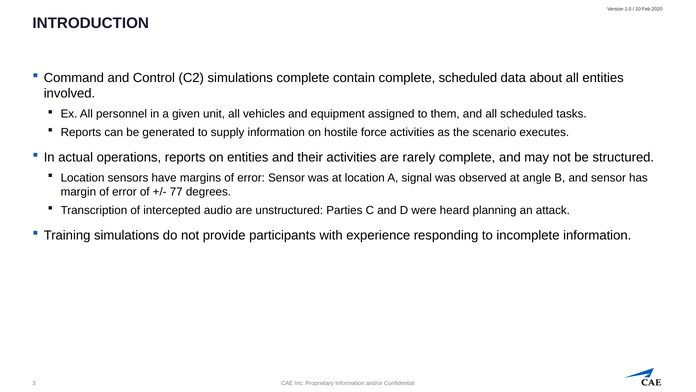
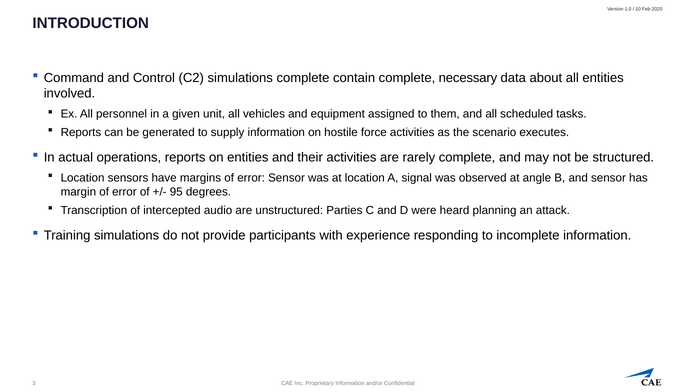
complete scheduled: scheduled -> necessary (468, 78)
77: 77 -> 95 (176, 192)
